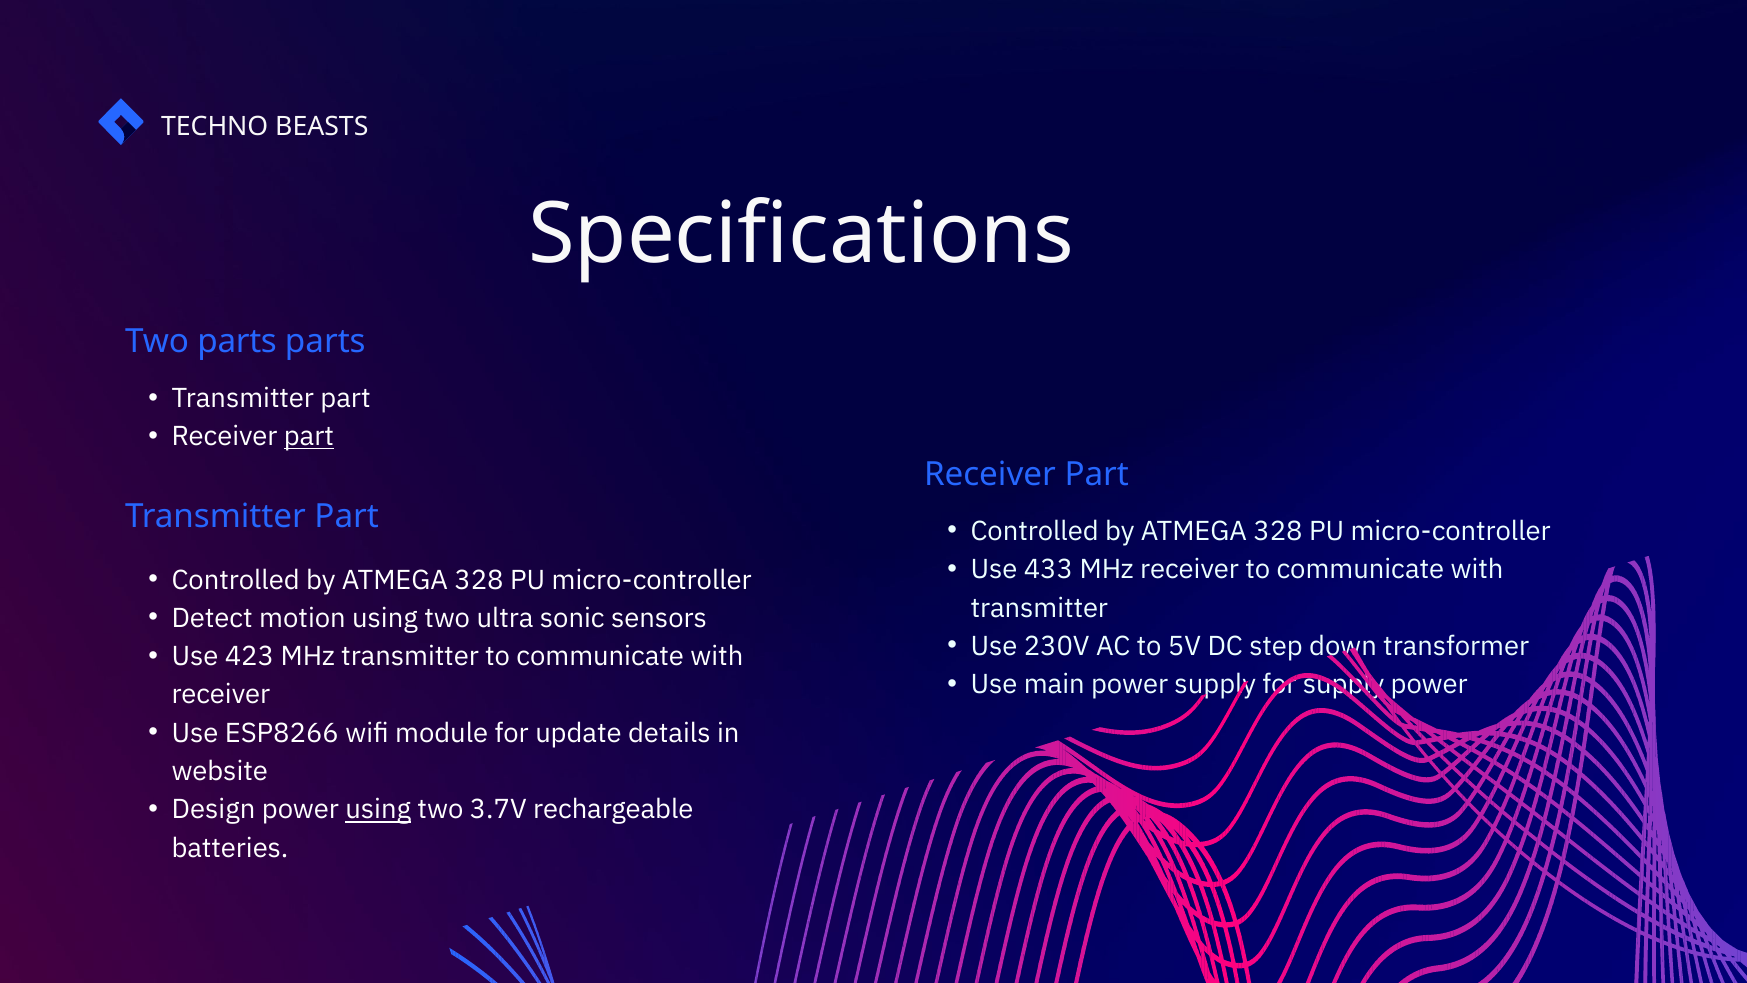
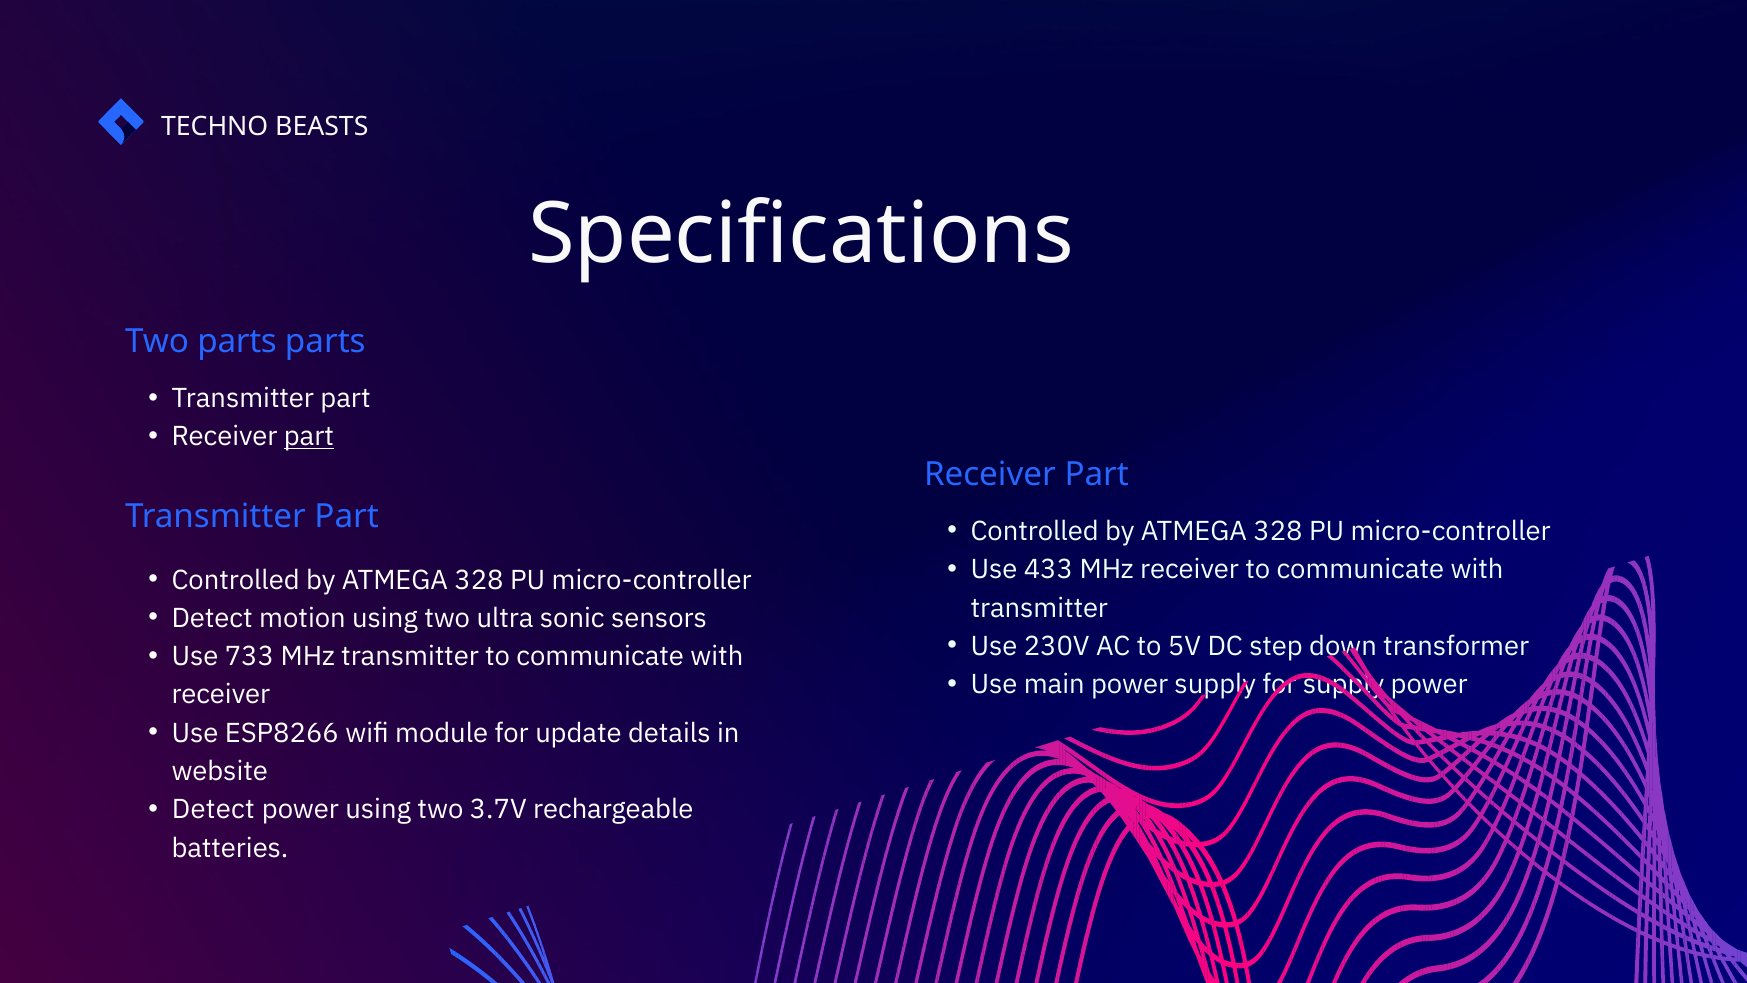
423: 423 -> 733 (249, 656)
Design: Design -> Detect (213, 810)
using underline: present -> none (378, 810)
